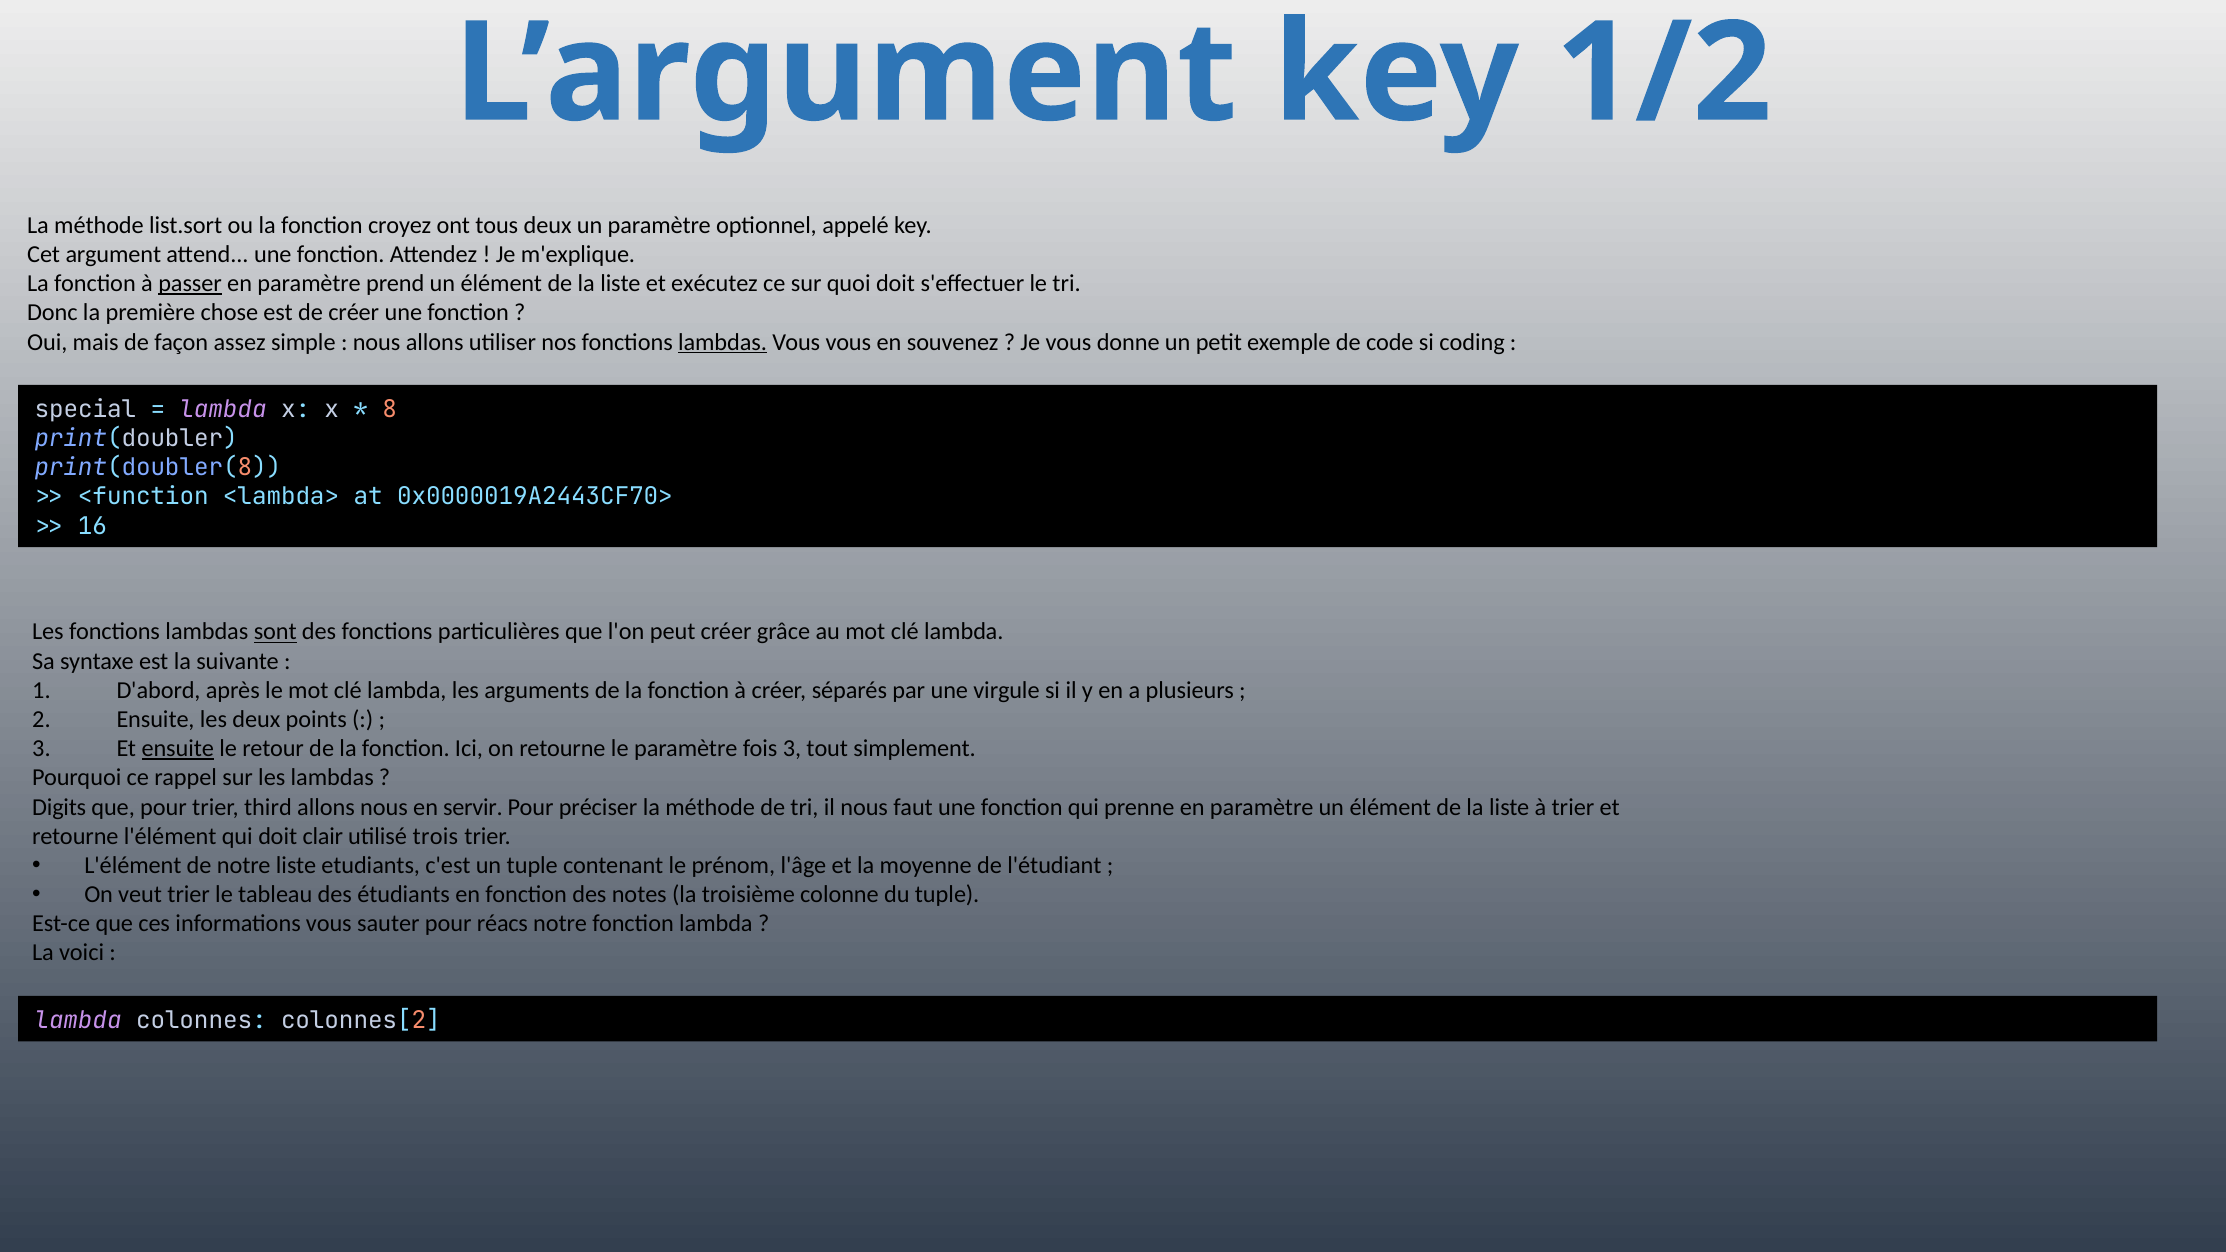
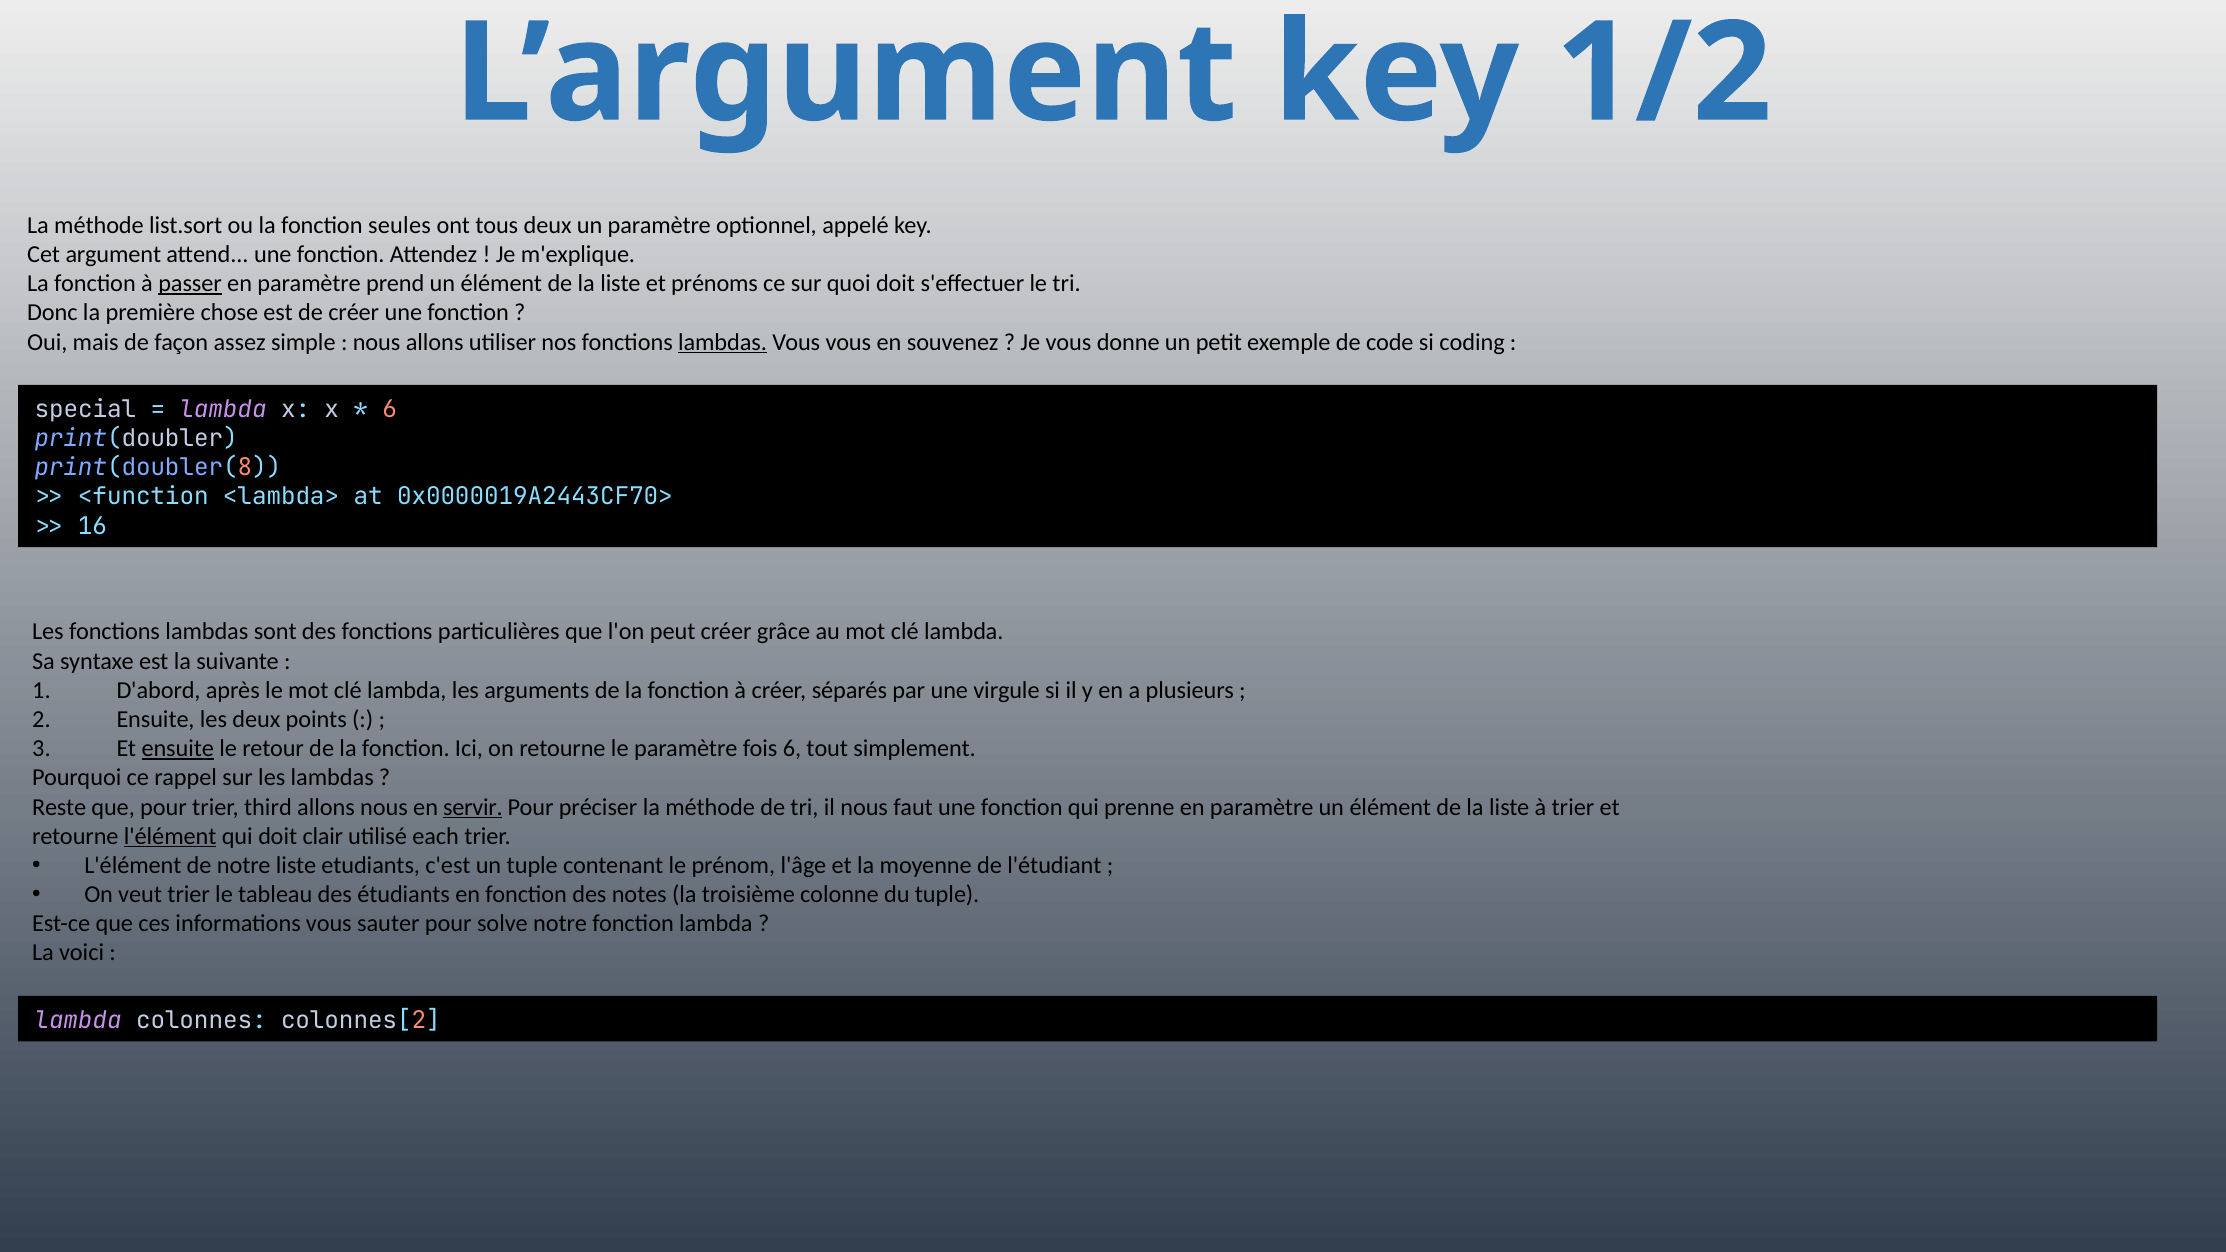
croyez: croyez -> seules (399, 225)
exécutez: exécutez -> prénoms (715, 284)
8: 8 -> 6 (390, 409)
sont underline: present -> none (275, 632)
fois 3: 3 -> 6 (792, 749)
Digits: Digits -> Reste (59, 807)
servir underline: none -> present (473, 807)
l'élément underline: none -> present (170, 836)
trois: trois -> each (436, 836)
réacs: réacs -> solve (502, 924)
